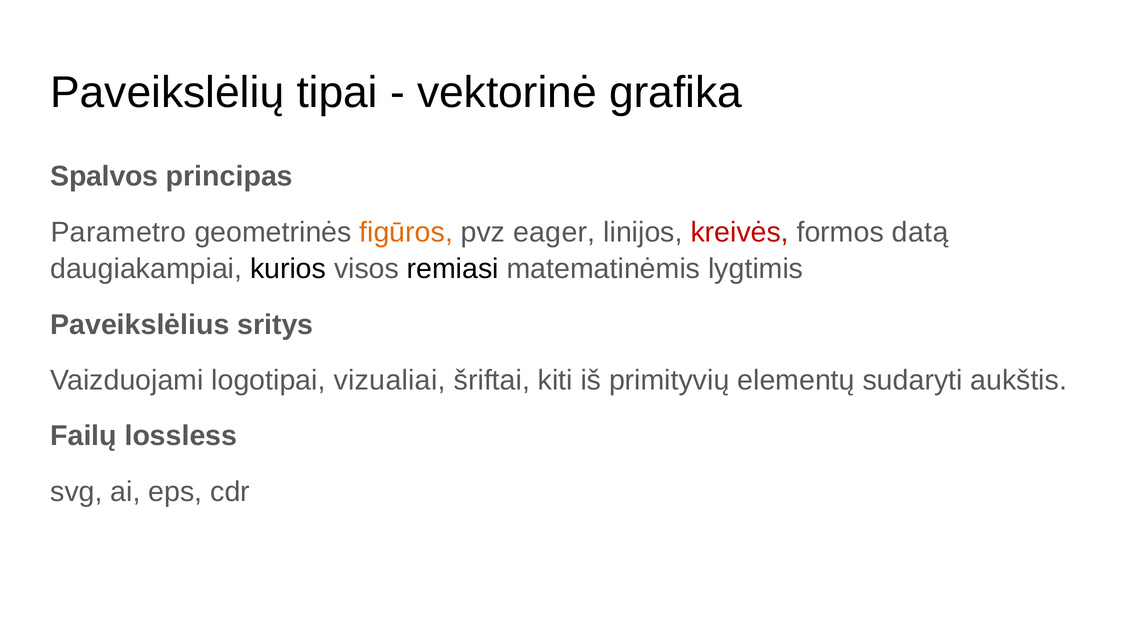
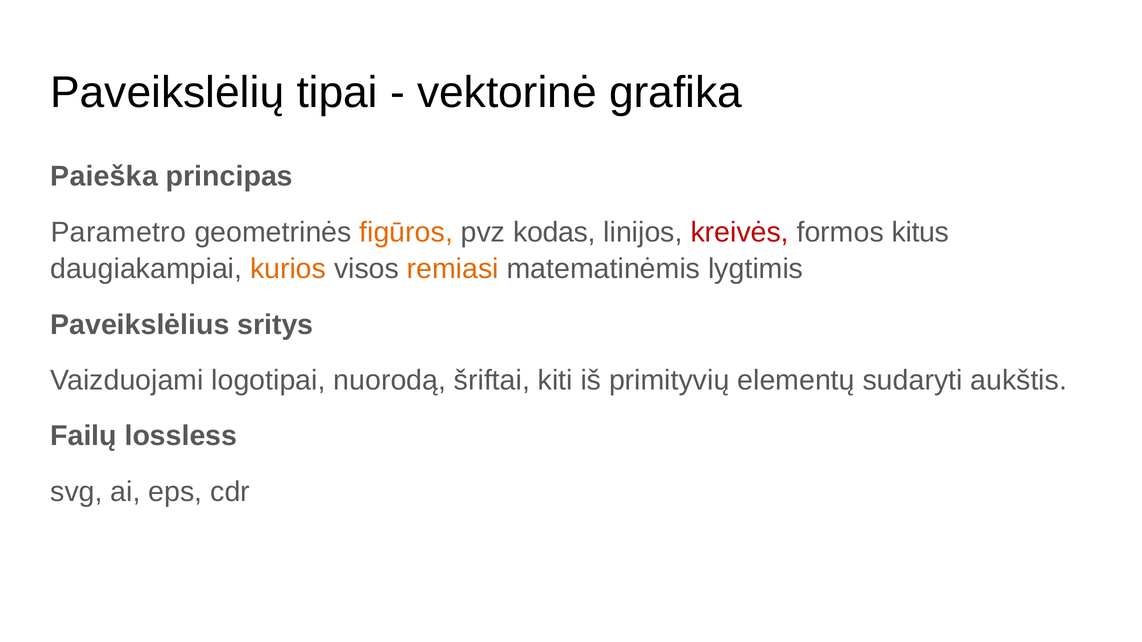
Spalvos: Spalvos -> Paieška (104, 177)
eager: eager -> kodas (554, 232)
datą: datą -> kitus (920, 232)
kurios colour: black -> orange (288, 269)
remiasi colour: black -> orange (453, 269)
vizualiai: vizualiai -> nuorodą (390, 381)
